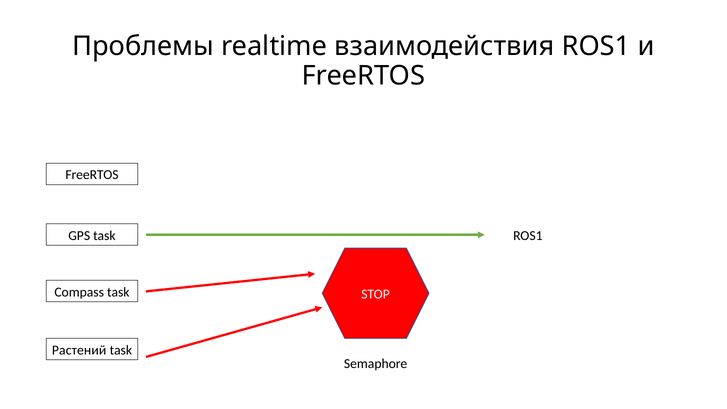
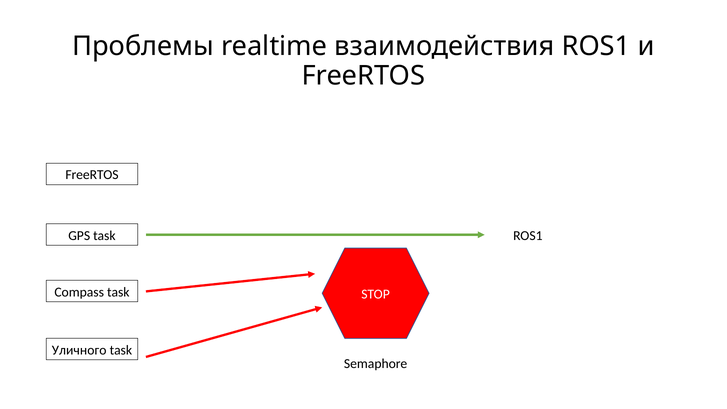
Растений: Растений -> Уличного (79, 350)
